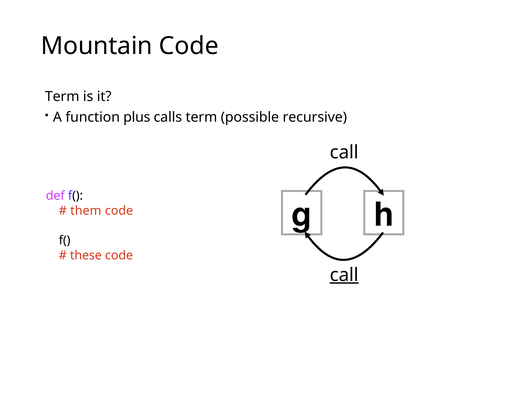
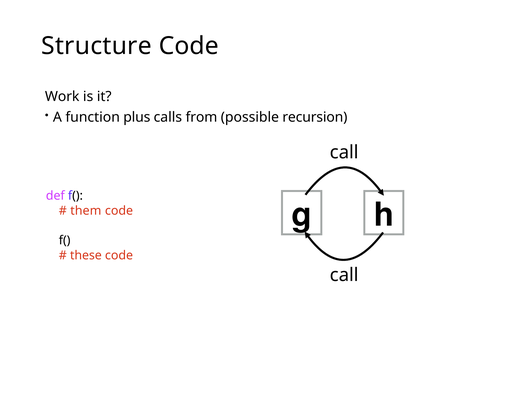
Mountain: Mountain -> Structure (97, 46)
Term: Term -> Work (62, 96)
calls term: term -> from (201, 117)
recursive: recursive -> recursion (315, 117)
call underline: present -> none (344, 275)
